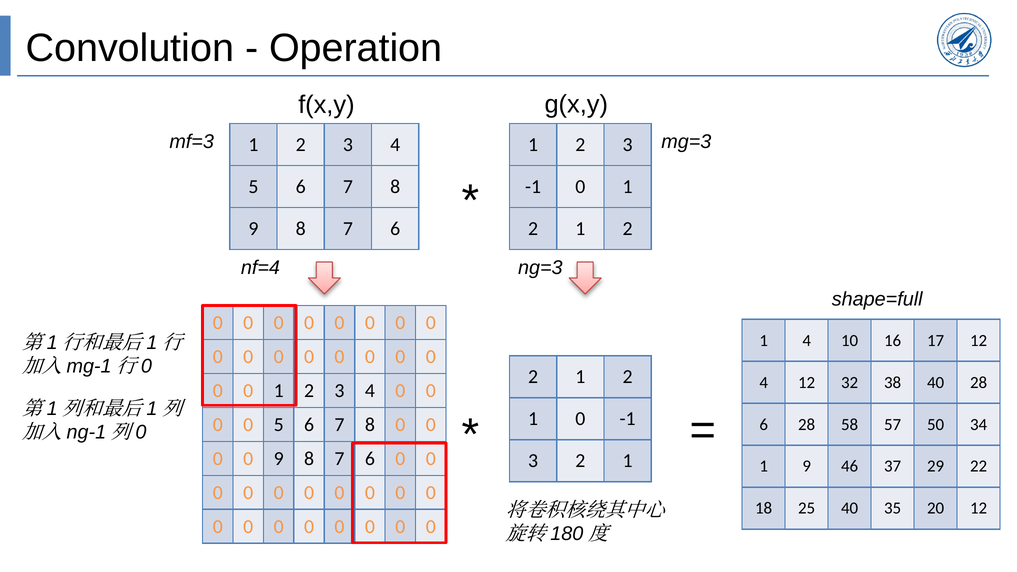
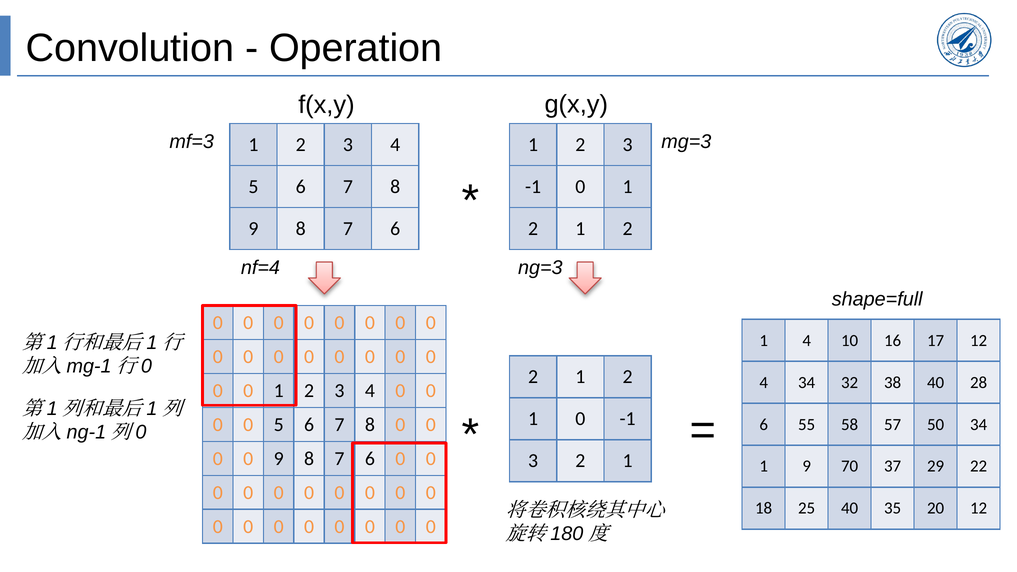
4 12: 12 -> 34 (807, 382)
6 28: 28 -> 55 (807, 424)
46: 46 -> 70 (850, 466)
